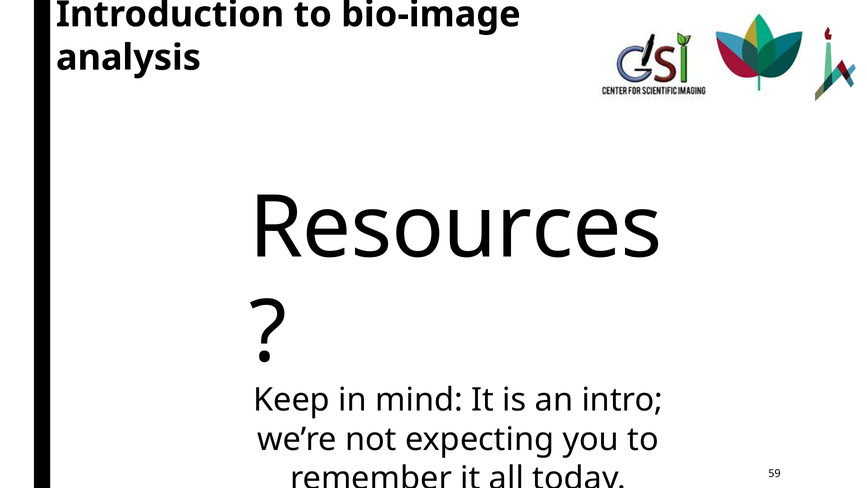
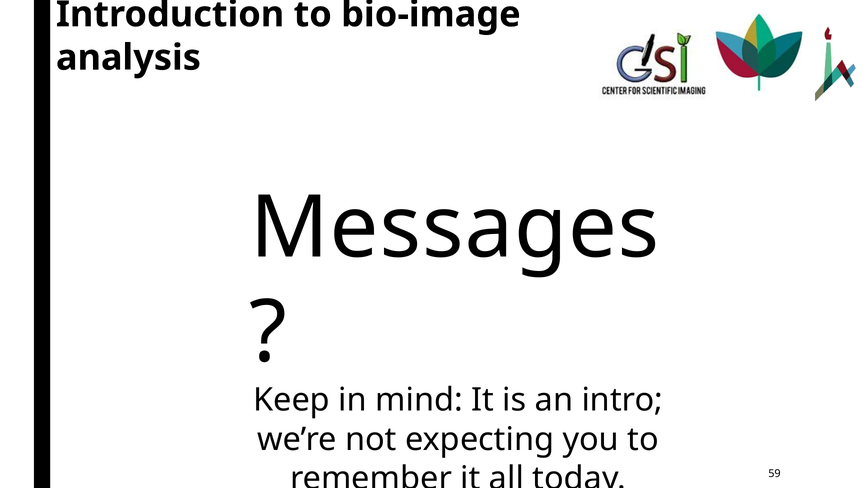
Resources: Resources -> Messages (455, 228)
